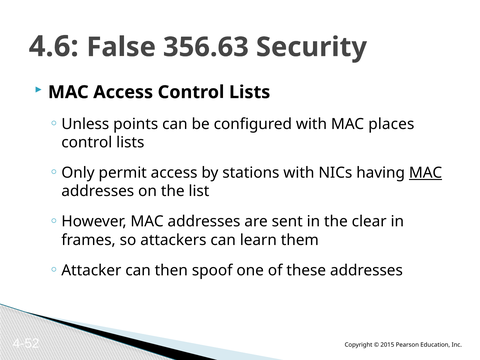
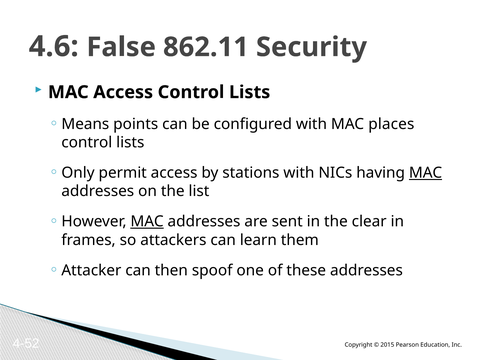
356.63: 356.63 -> 862.11 (206, 47)
Unless: Unless -> Means (85, 124)
MAC underline: none -> present (147, 222)
